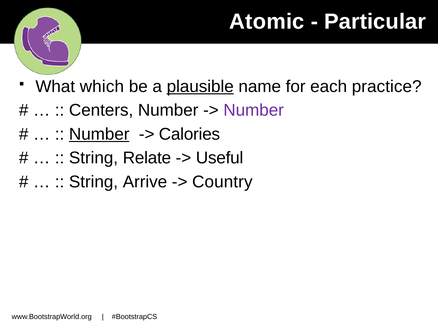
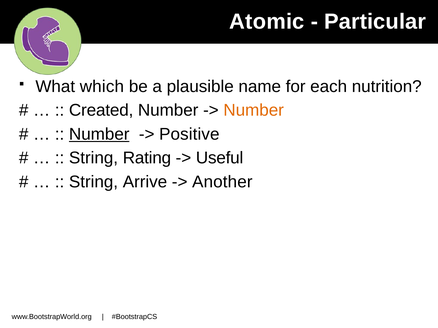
plausible underline: present -> none (200, 87)
practice: practice -> nutrition (387, 87)
Centers: Centers -> Created (101, 110)
Number colour: purple -> orange (254, 110)
Calories: Calories -> Positive (189, 134)
Relate: Relate -> Rating (147, 158)
Country: Country -> Another (222, 182)
